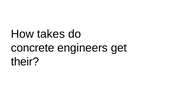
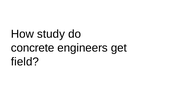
takes: takes -> study (51, 34)
their: their -> field (25, 61)
